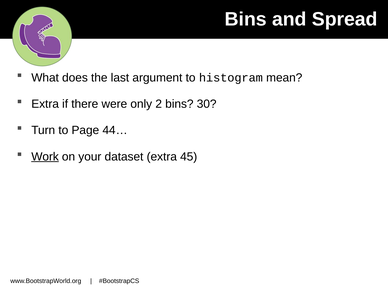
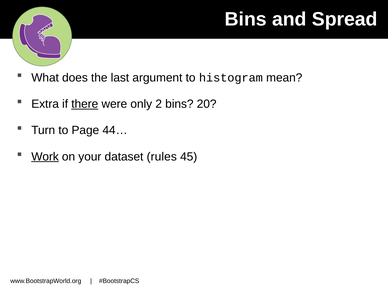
there underline: none -> present (85, 104)
30: 30 -> 20 (207, 104)
dataset extra: extra -> rules (162, 157)
